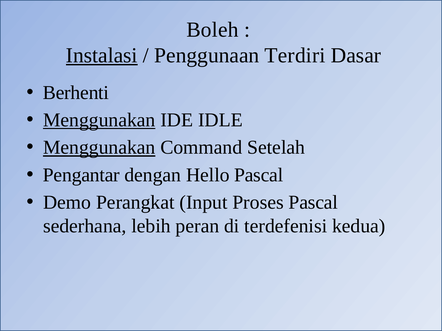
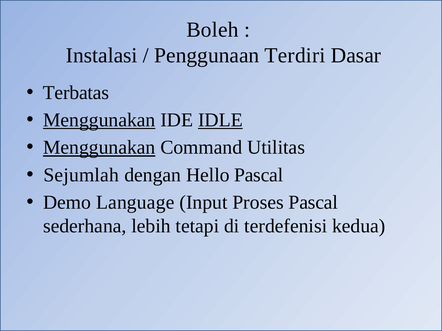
Instalasi underline: present -> none (102, 56)
Berhenti: Berhenti -> Terbatas (76, 93)
IDLE underline: none -> present (220, 120)
Setelah: Setelah -> Utilitas (276, 148)
Pengantar: Pengantar -> Sejumlah (81, 175)
Perangkat: Perangkat -> Language (135, 203)
peran: peran -> tetapi (197, 226)
